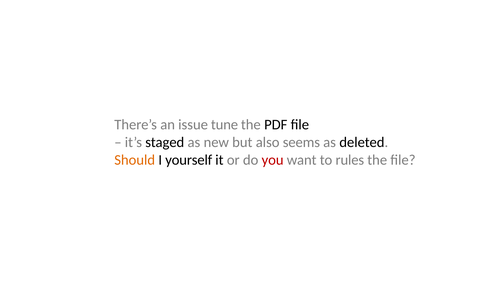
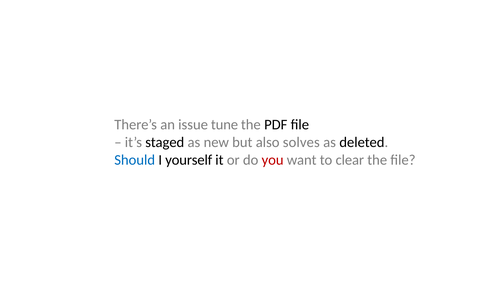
seems: seems -> solves (301, 142)
Should colour: orange -> blue (135, 159)
rules: rules -> clear (350, 159)
